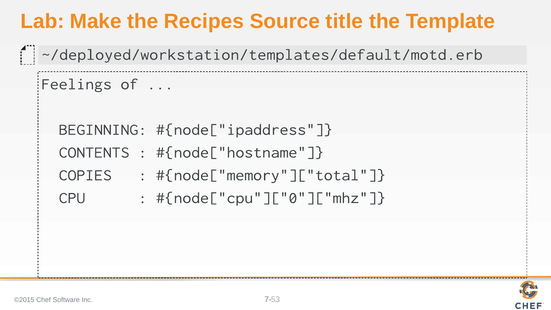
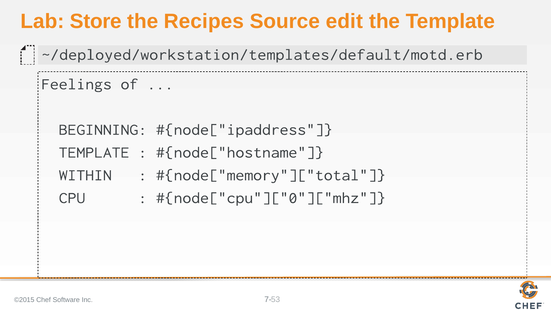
Make: Make -> Store (96, 21)
title: title -> edit (344, 21)
CONTENTS: CONTENTS -> TEMPLATE (94, 152)
COPIES: COPIES -> WITHIN (85, 175)
